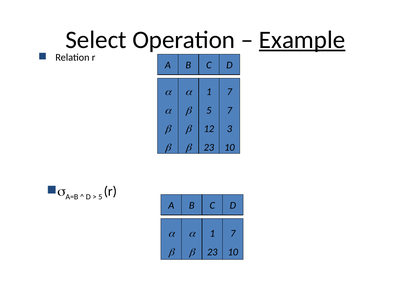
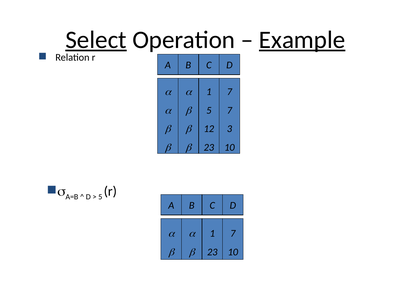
Select underline: none -> present (96, 40)
